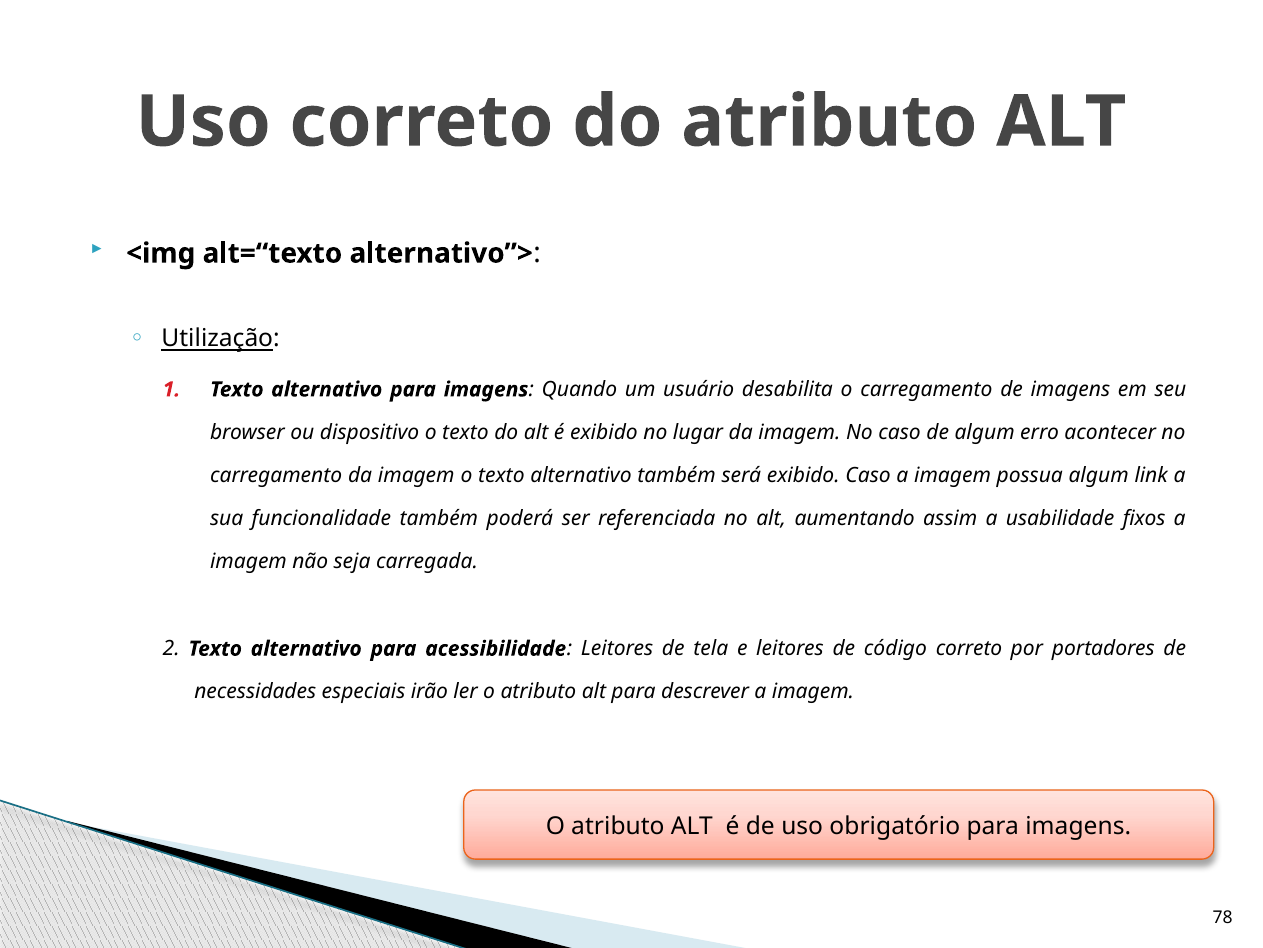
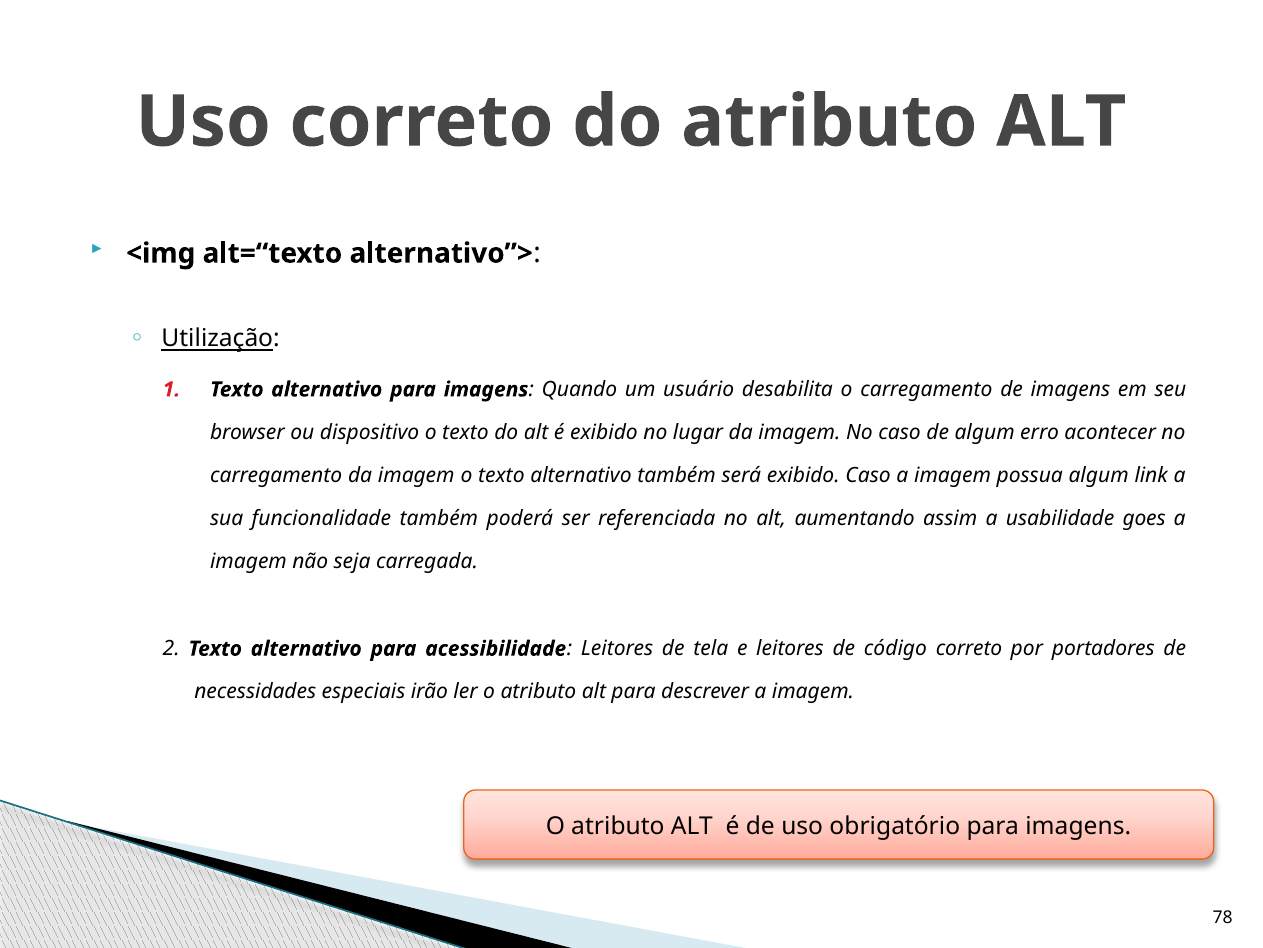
fixos: fixos -> goes (1144, 518)
